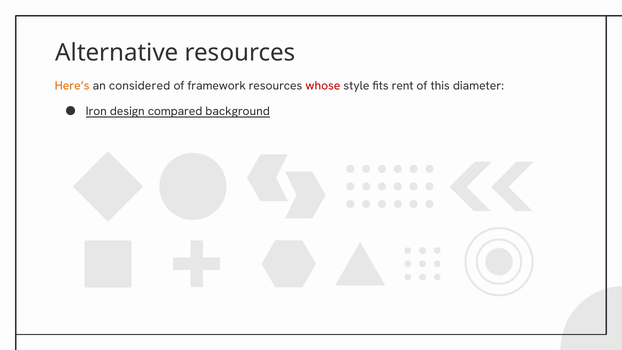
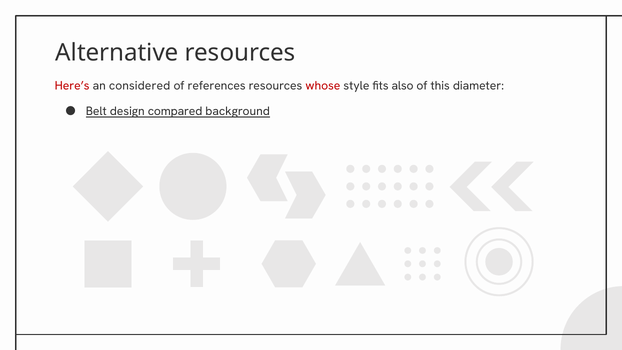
Here’s colour: orange -> red (72, 86)
framework: framework -> references (217, 86)
rent: rent -> also (403, 86)
Iron: Iron -> Belt (96, 111)
